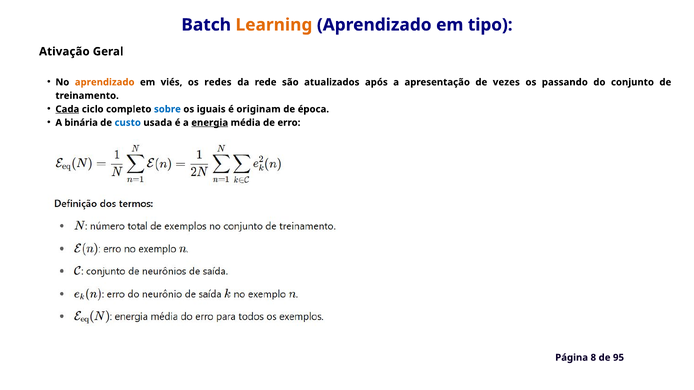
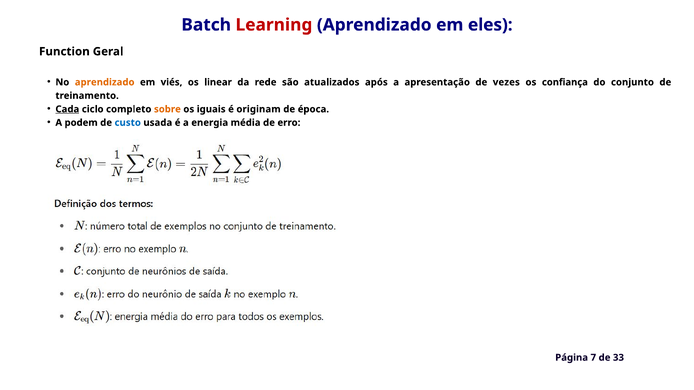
Learning colour: orange -> red (274, 25)
tipo: tipo -> eles (490, 25)
Ativação: Ativação -> Function (64, 52)
redes: redes -> linear (218, 82)
passando: passando -> confiança (565, 82)
sobre colour: blue -> orange (167, 109)
binária: binária -> podem (81, 123)
energia underline: present -> none (210, 123)
8: 8 -> 7 (593, 358)
95: 95 -> 33 (618, 358)
